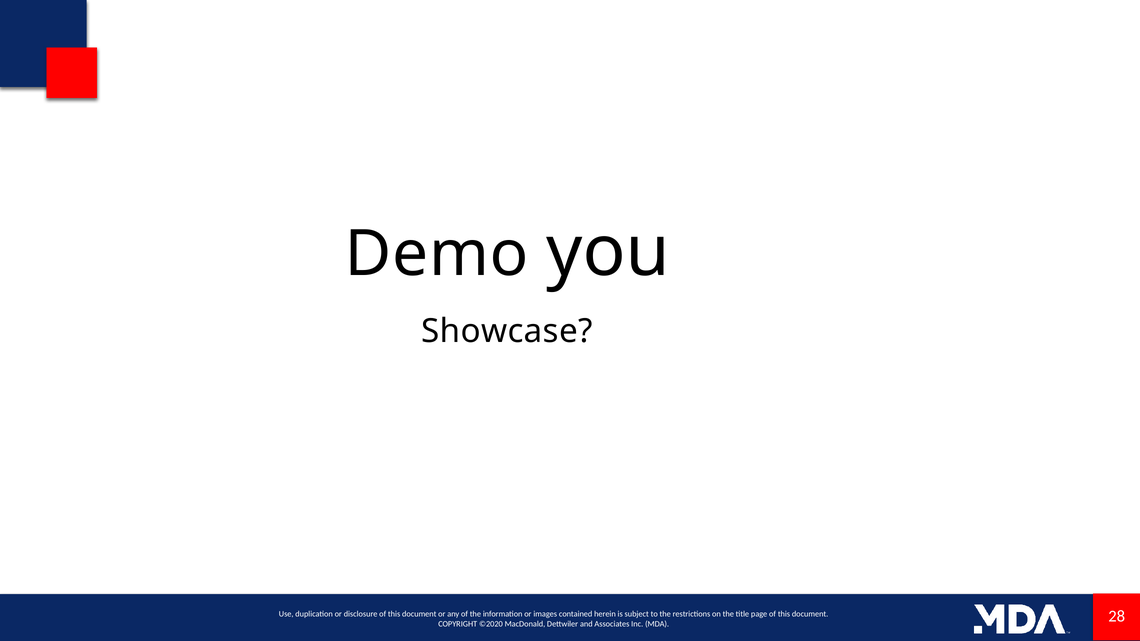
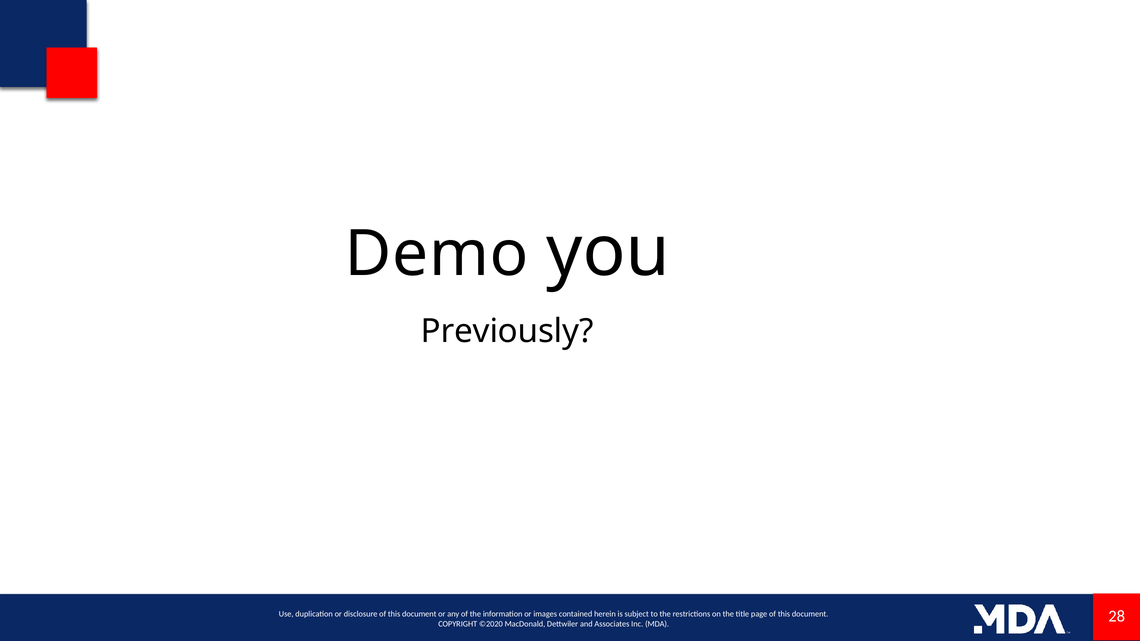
Showcase: Showcase -> Previously (507, 331)
